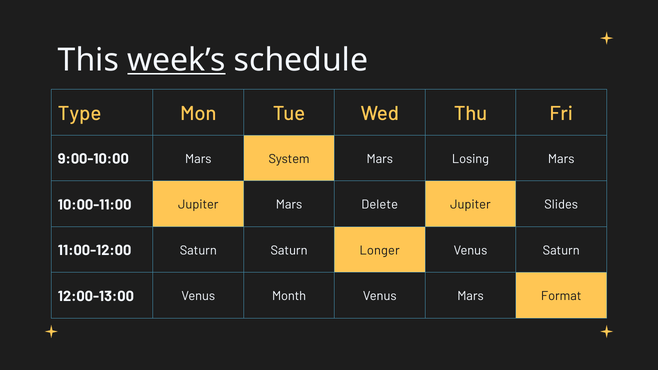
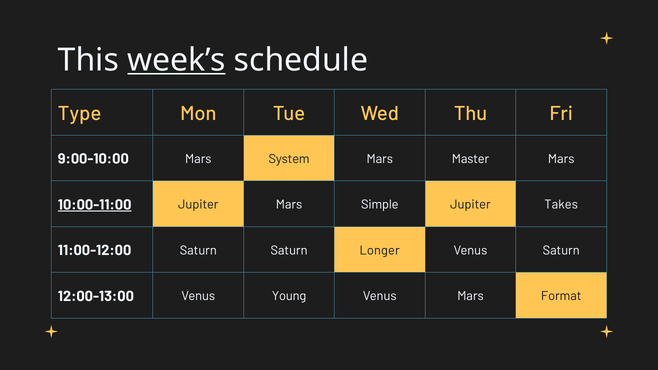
Losing: Losing -> Master (471, 159)
10:00-11:00 underline: none -> present (95, 205)
Delete: Delete -> Simple (380, 205)
Slides: Slides -> Takes (561, 205)
Month: Month -> Young (289, 296)
